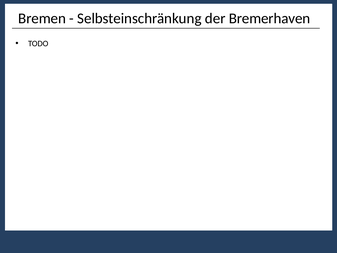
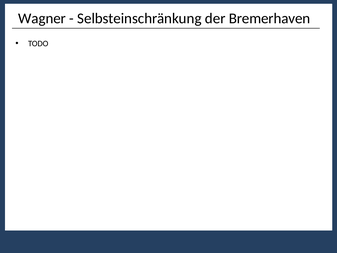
Bremen: Bremen -> Wagner (42, 19)
